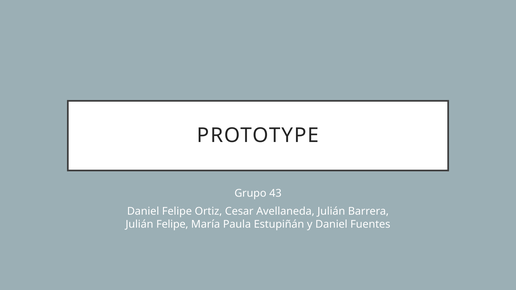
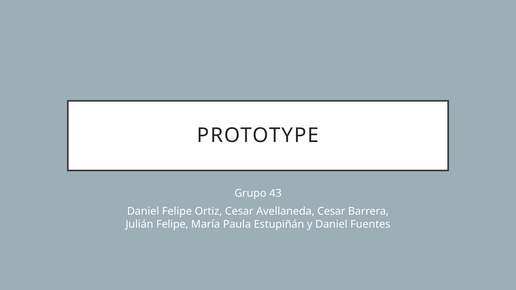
Avellaneda Julián: Julián -> Cesar (331, 212)
